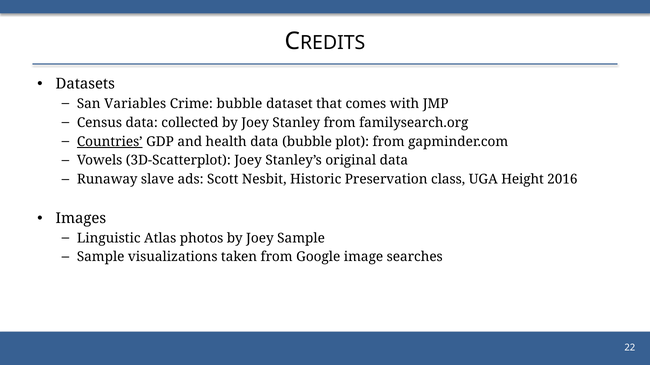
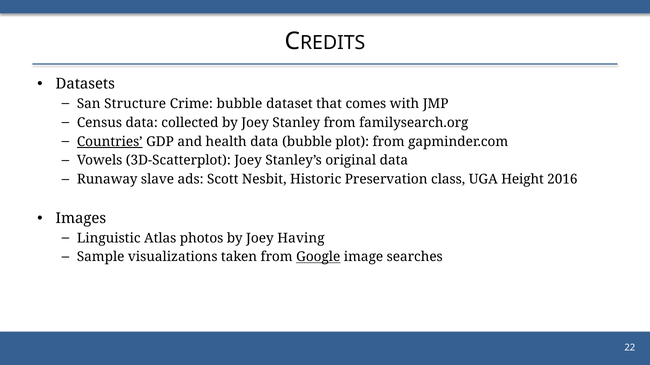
Variables: Variables -> Structure (135, 104)
Joey Sample: Sample -> Having (301, 238)
Google underline: none -> present (318, 257)
